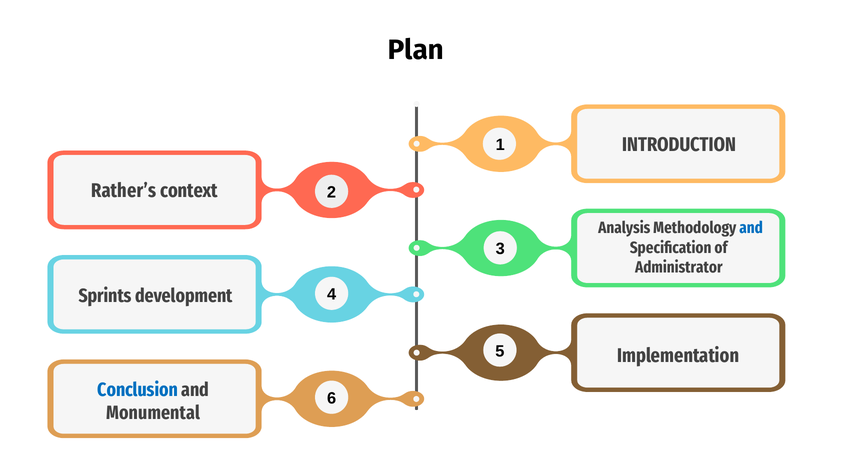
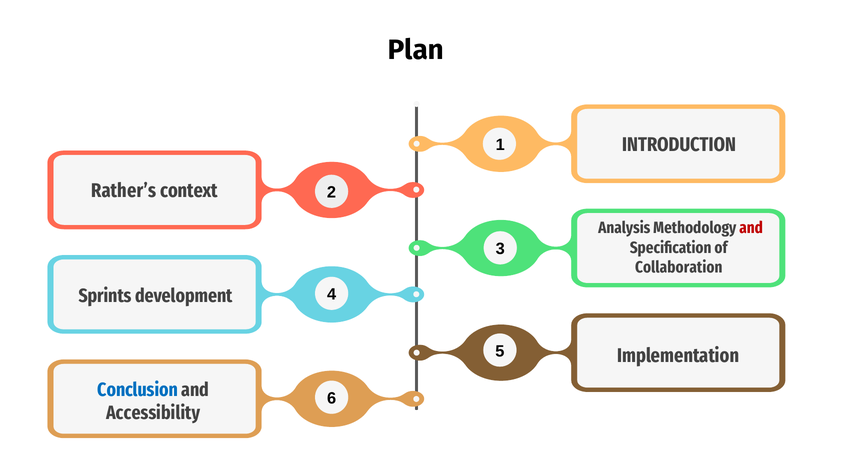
and colour: blue -> red (751, 228)
Administrator: Administrator -> Collaboration (679, 268)
Monumental: Monumental -> Accessibility (153, 413)
